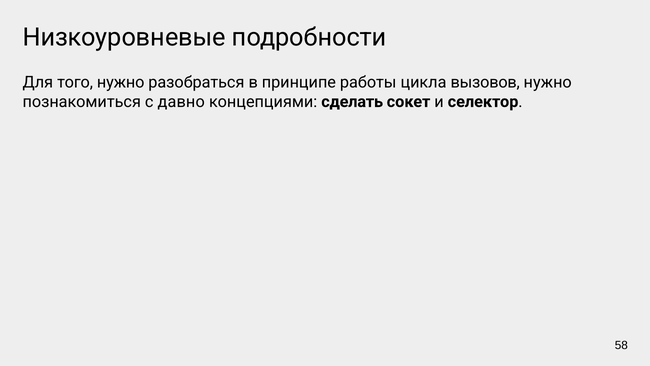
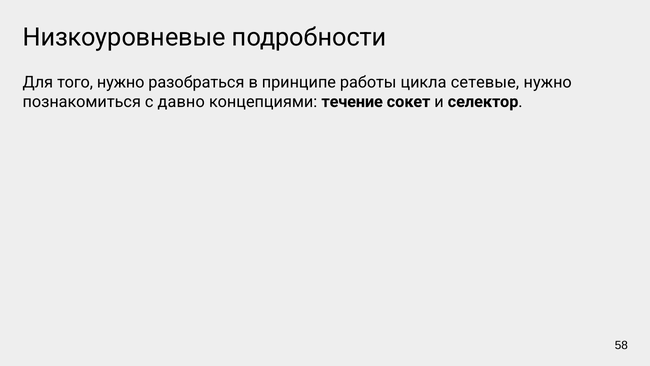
вызовов: вызовов -> сетевые (485, 82)
сделать: сделать -> течение (352, 102)
